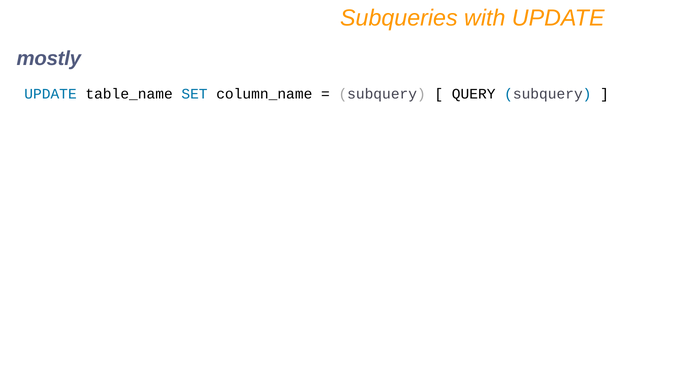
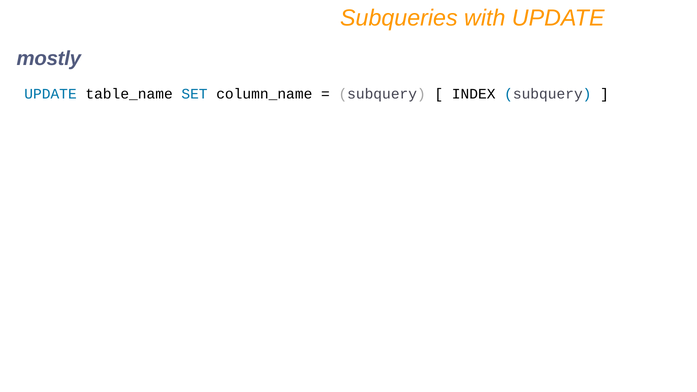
QUERY: QUERY -> INDEX (474, 94)
